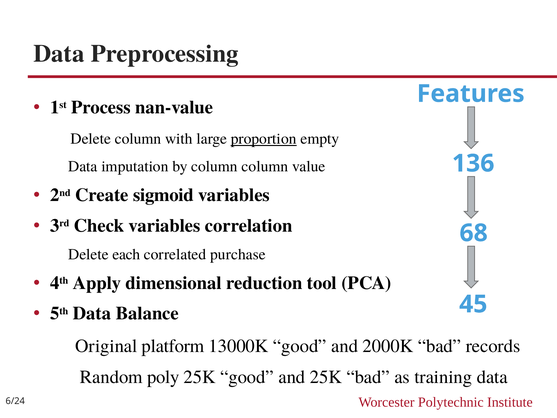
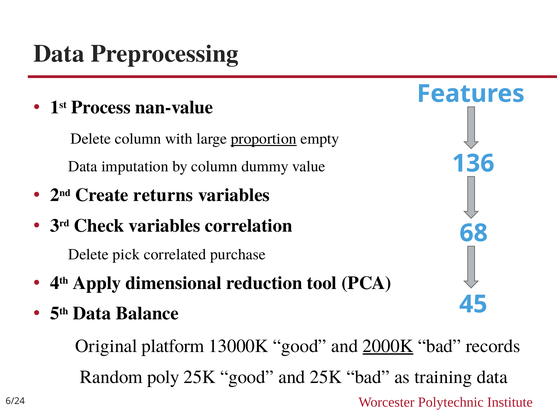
column column: column -> dummy (265, 166)
sigmoid: sigmoid -> returns (163, 195)
each: each -> pick (126, 254)
2000K underline: none -> present (388, 346)
